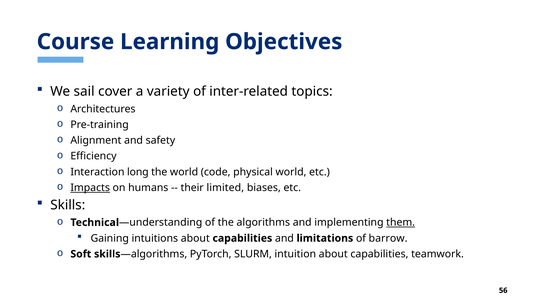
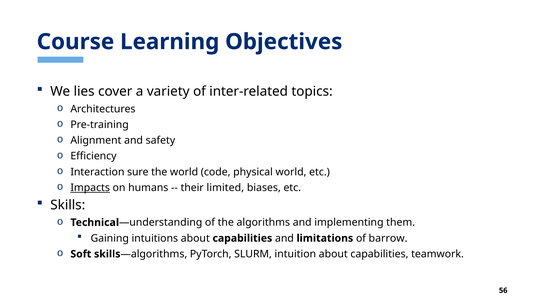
sail: sail -> lies (84, 92)
long: long -> sure (138, 172)
them underline: present -> none (401, 223)
